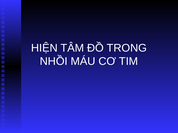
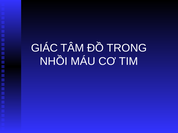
HIỆN: HIỆN -> GIÁC (44, 48)
